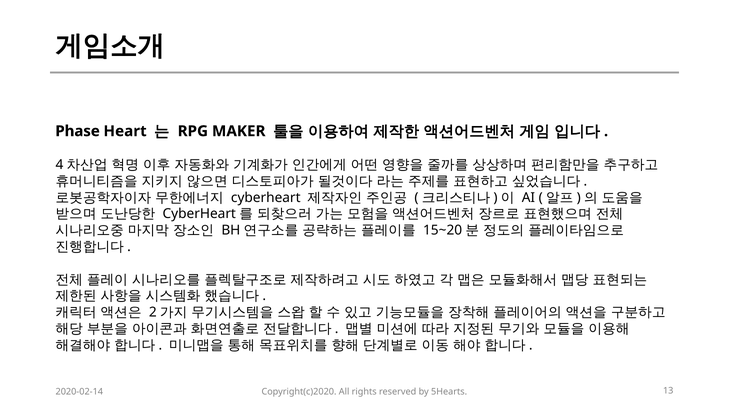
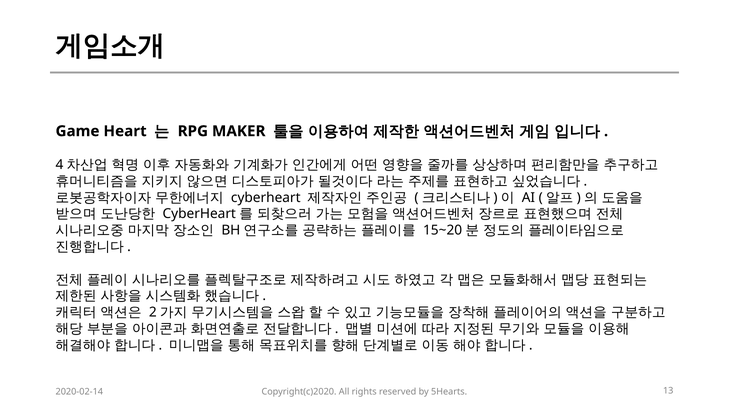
Phase: Phase -> Game (78, 131)
